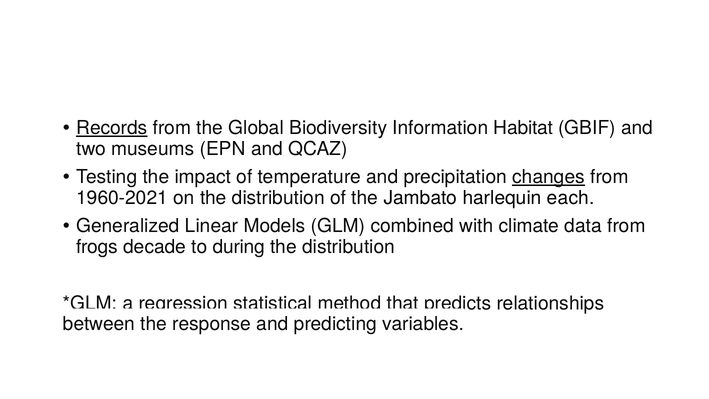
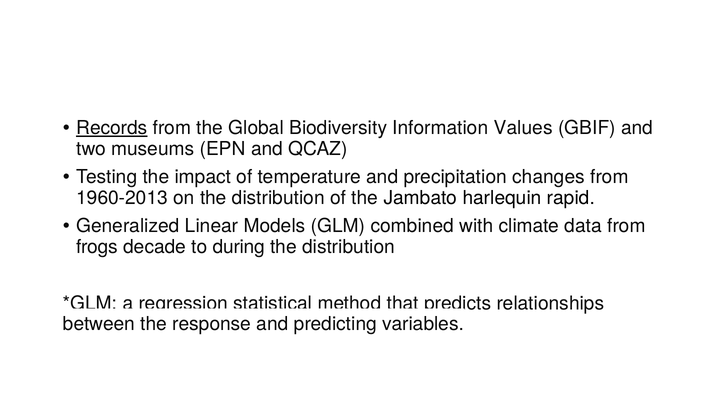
Habitat: Habitat -> Values (523, 128)
changes underline: present -> none (549, 177)
1960-2021: 1960-2021 -> 1960-2013 (122, 198)
each: each -> rapid (571, 198)
